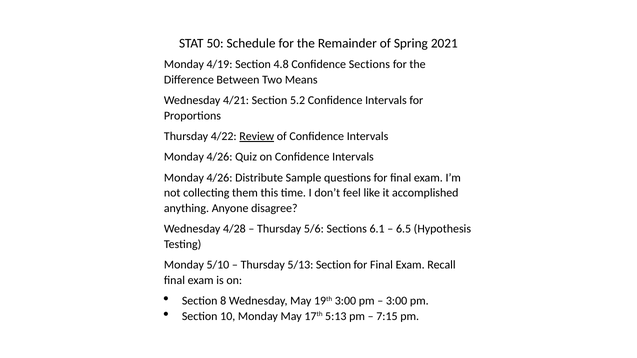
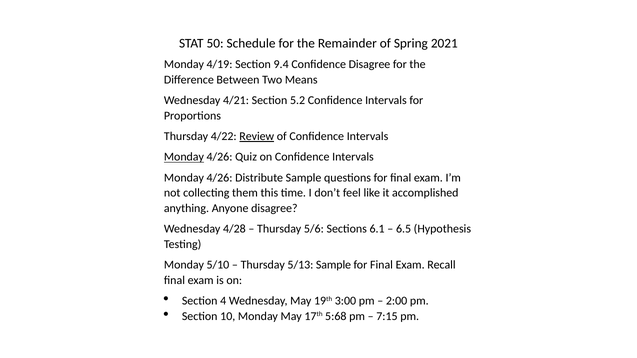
4.8: 4.8 -> 9.4 (281, 65)
Confidence Sections: Sections -> Disagree (369, 65)
Monday underline: none -> present (184, 157)
5/13 Section: Section -> Sample (334, 265)
8: 8 -> 4 (223, 301)
3:00: 3:00 -> 2:00 (397, 301)
5:13: 5:13 -> 5:68 (336, 316)
